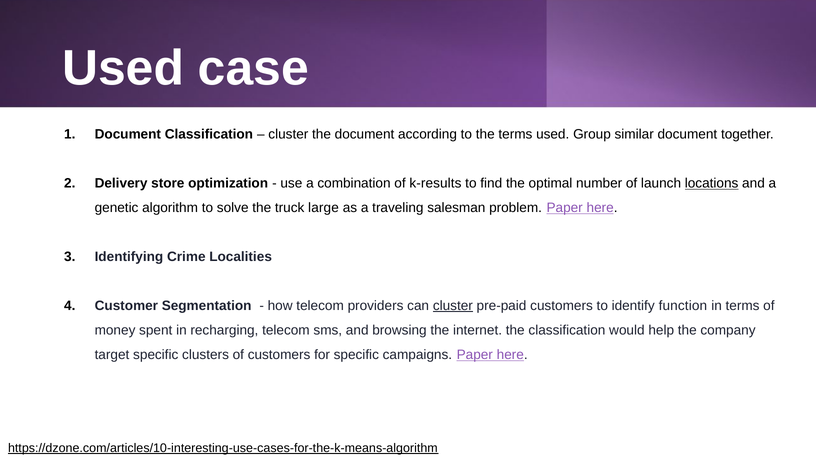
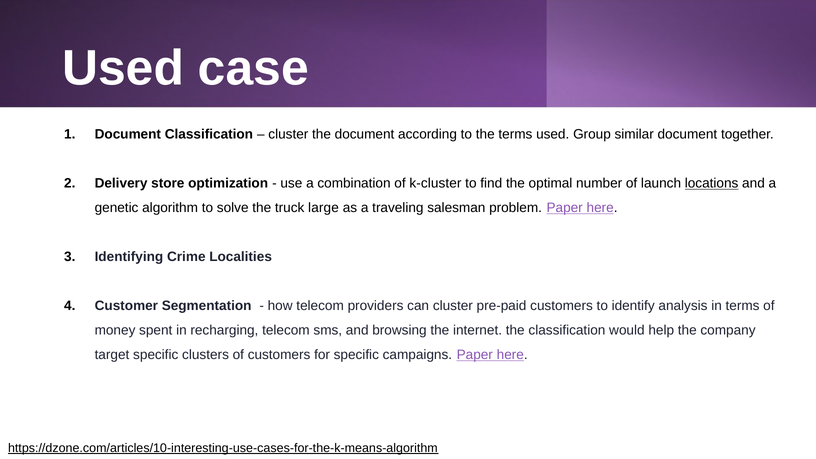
k-results: k-results -> k-cluster (435, 183)
cluster underline: present -> none (453, 306)
function: function -> analysis (683, 306)
